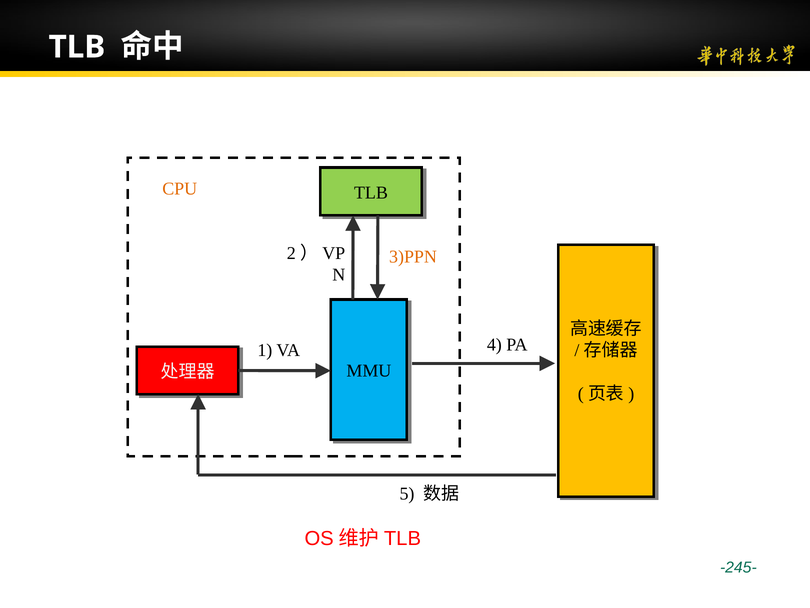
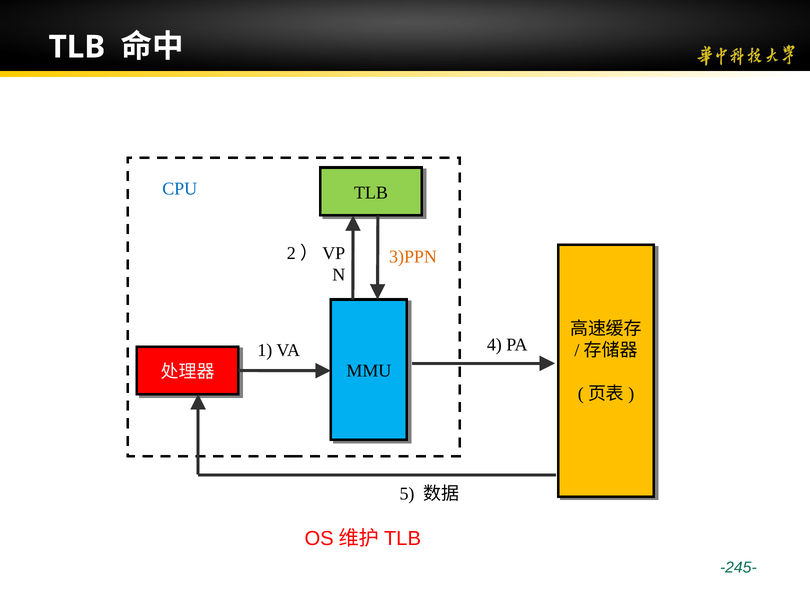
CPU colour: orange -> blue (180, 189)
